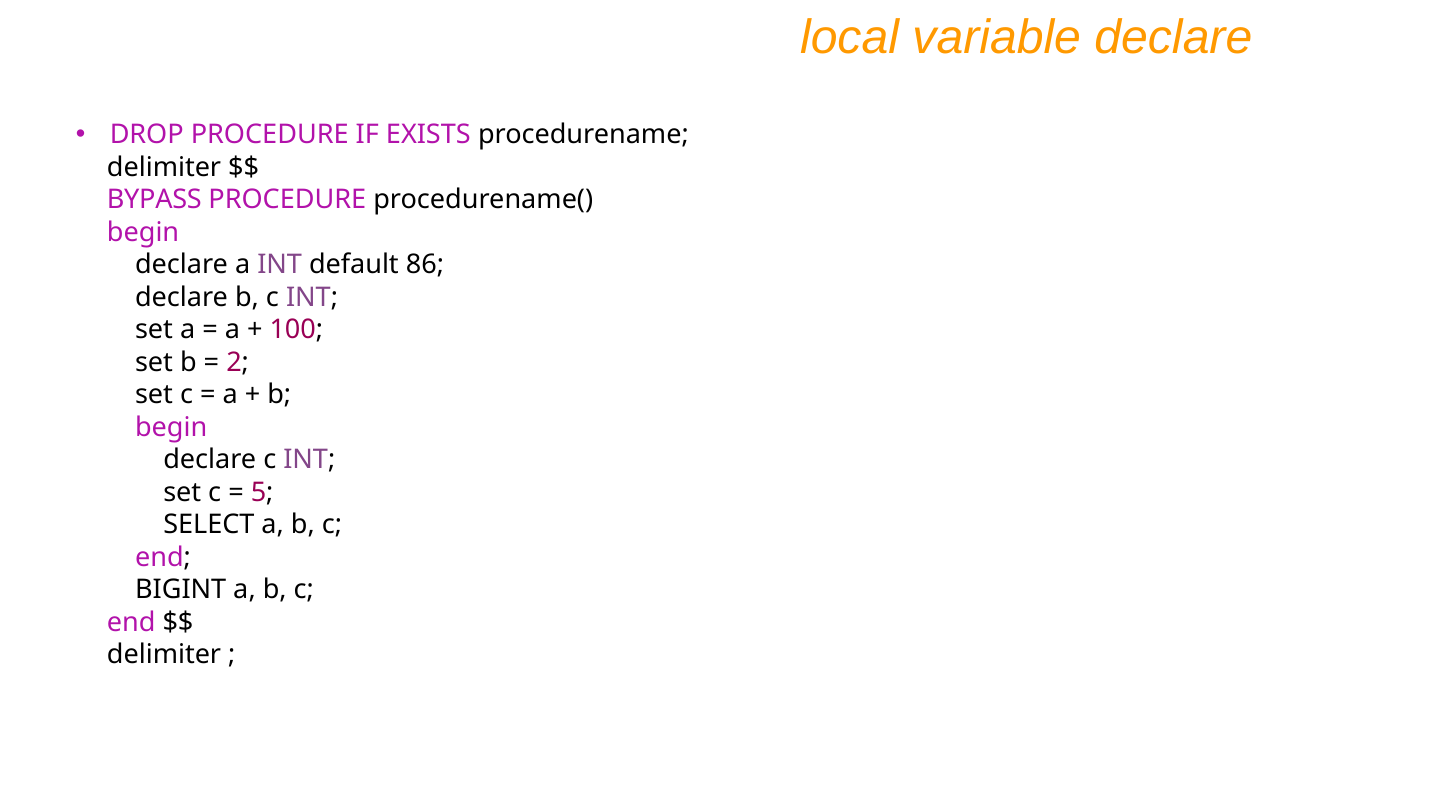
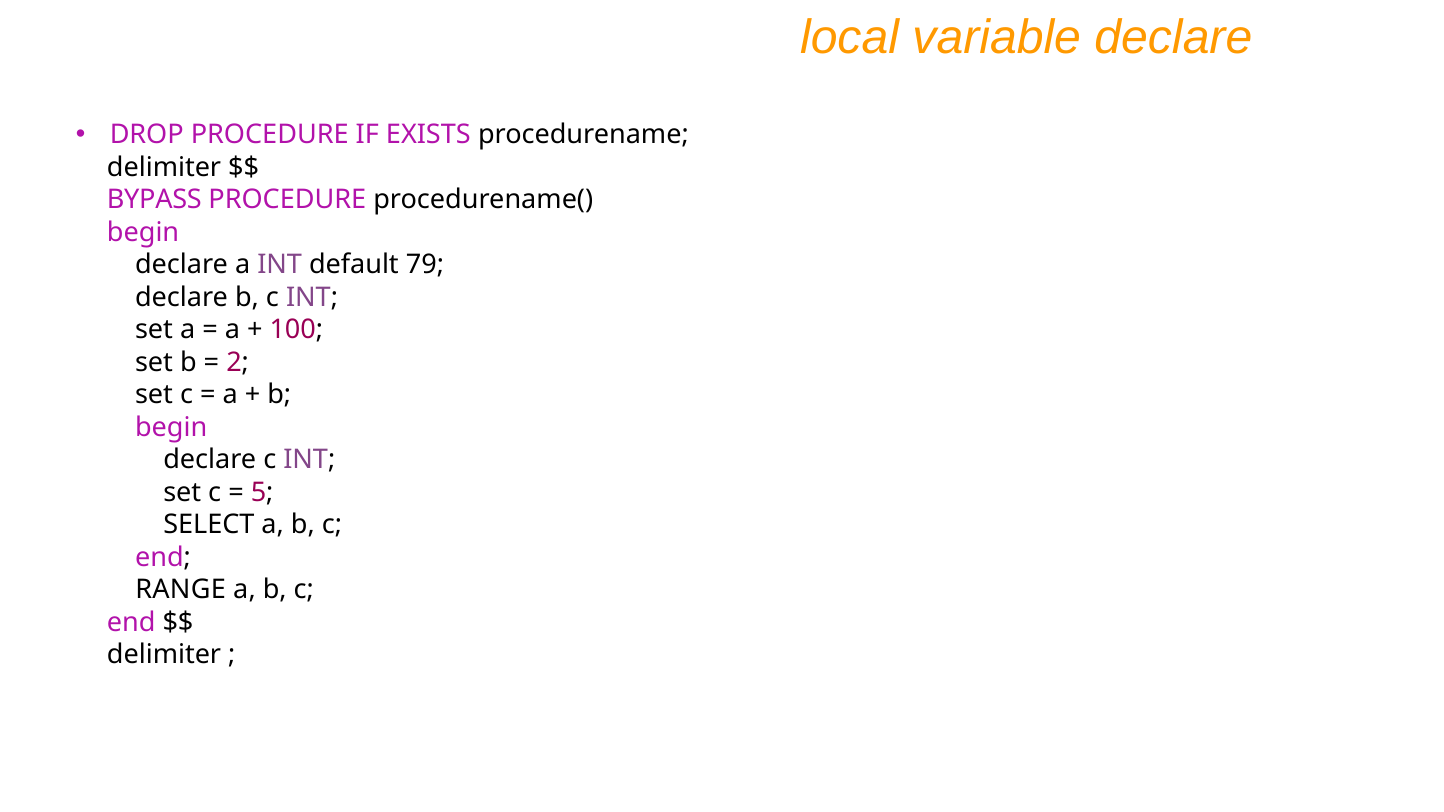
86: 86 -> 79 (425, 265)
BIGINT: BIGINT -> RANGE (181, 590)
